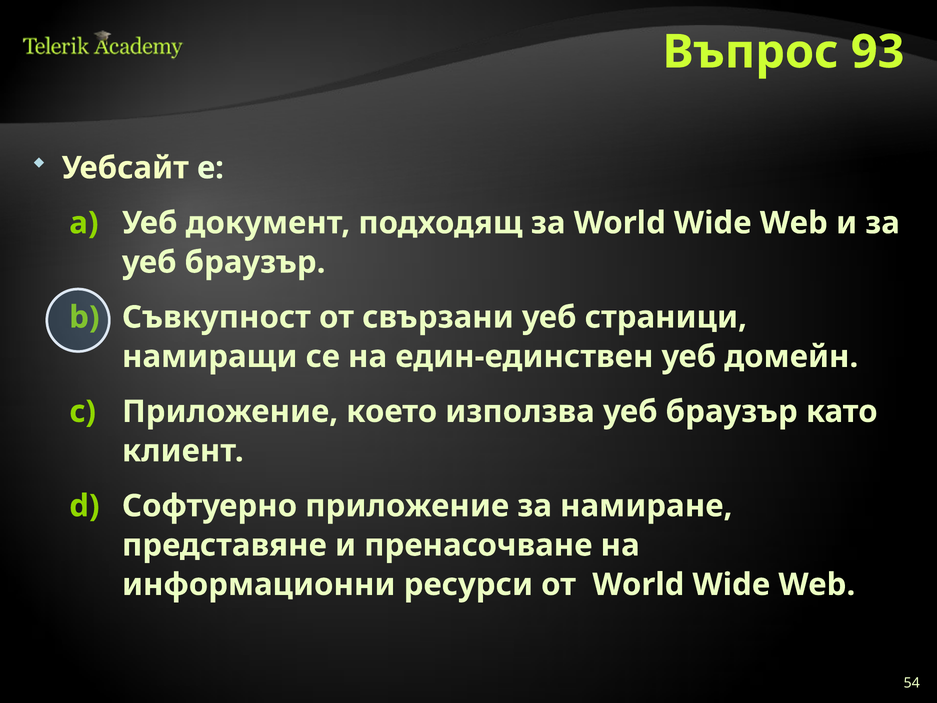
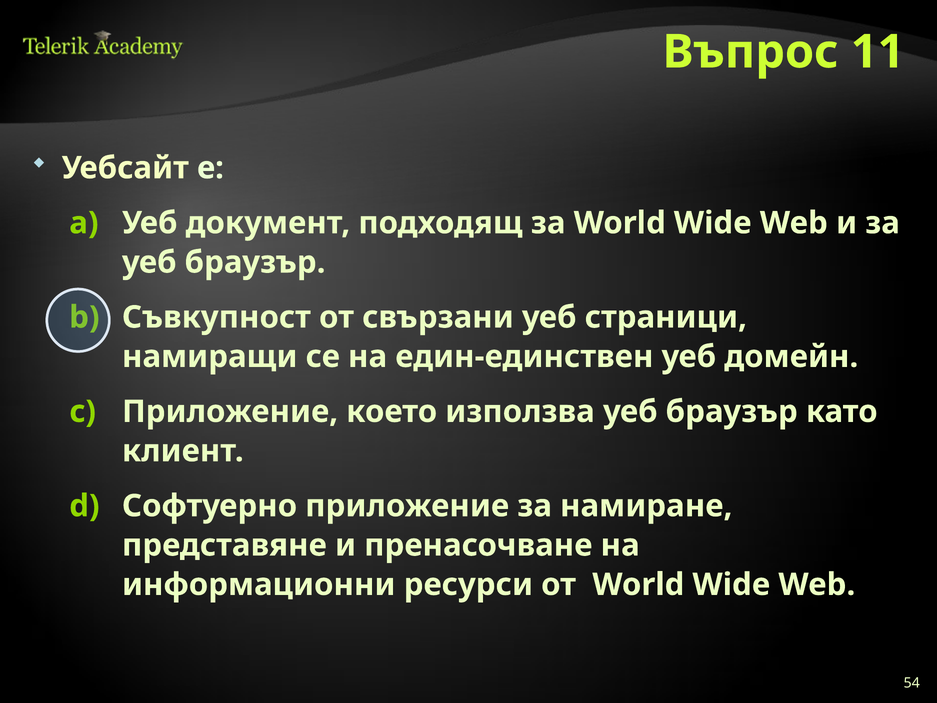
93: 93 -> 11 (878, 52)
